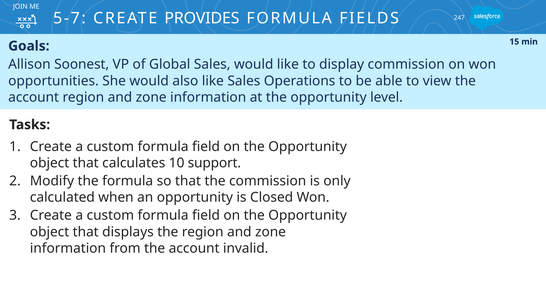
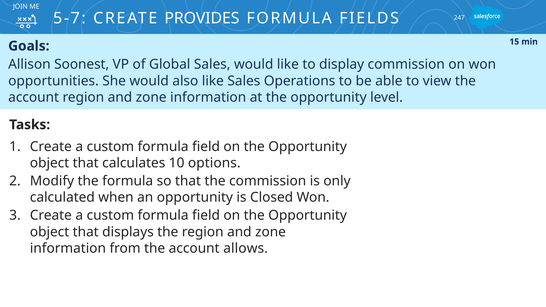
support: support -> options (214, 163)
invalid: invalid -> allows (246, 248)
